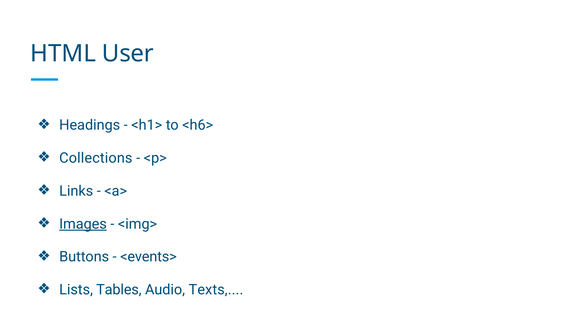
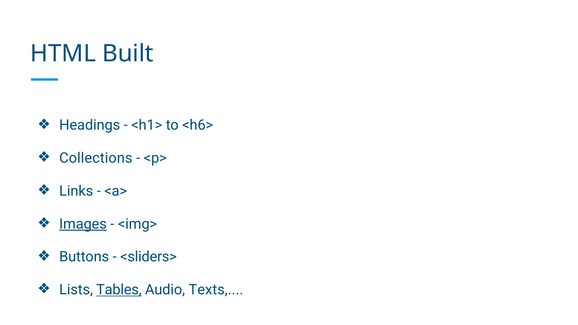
User: User -> Built (128, 54)
<events>: <events> -> <sliders> (148, 257)
Tables underline: none -> present (119, 290)
